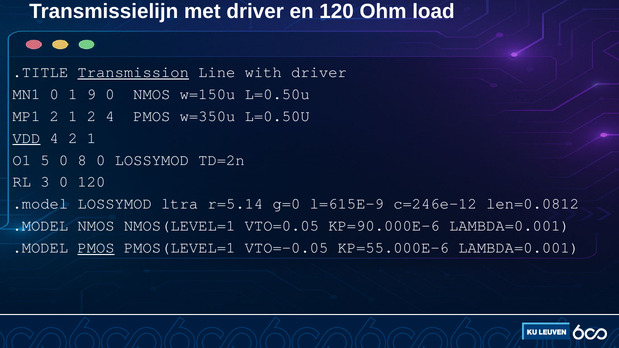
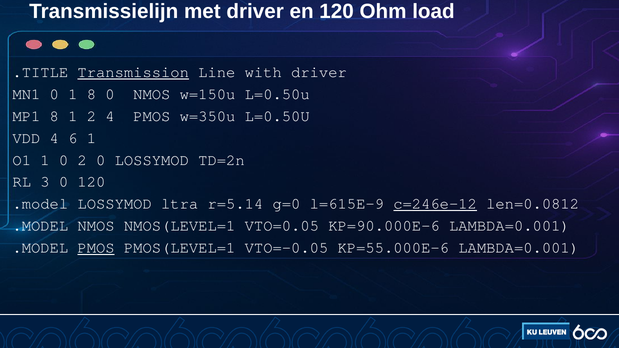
1 9: 9 -> 8 (91, 94)
MP1 2: 2 -> 8 (54, 116)
VDD underline: present -> none (26, 138)
4 2: 2 -> 6 (73, 138)
O1 5: 5 -> 1 (45, 160)
0 8: 8 -> 2 (82, 160)
c=246e-12 underline: none -> present (435, 204)
